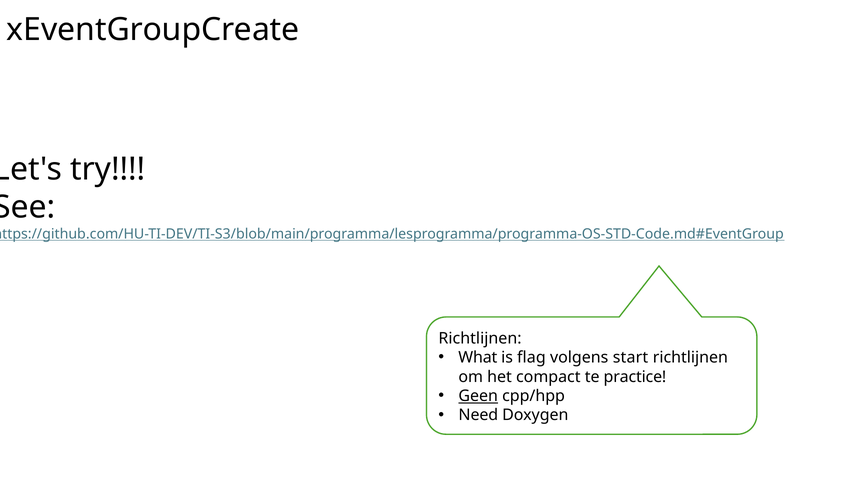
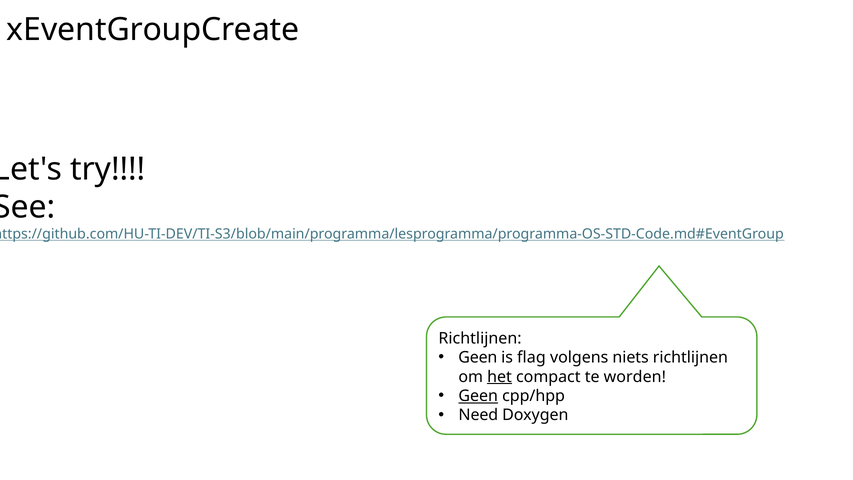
What: What -> Geen (478, 357)
start: start -> niets (631, 357)
het underline: none -> present (500, 377)
practice: practice -> worden (635, 377)
